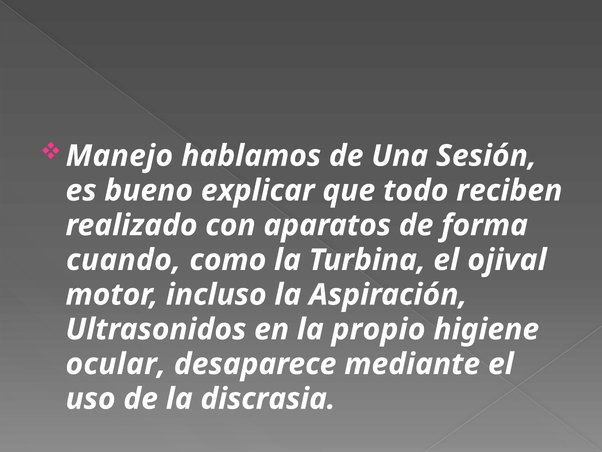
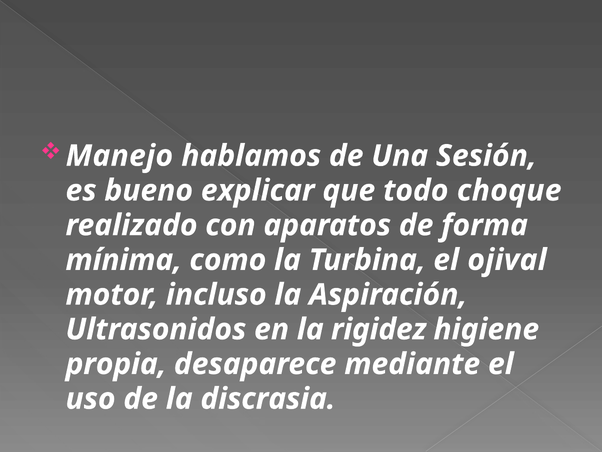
reciben: reciben -> choque (509, 190)
cuando: cuando -> mínima (124, 260)
propio: propio -> rigidez (379, 329)
ocular: ocular -> propia (116, 364)
